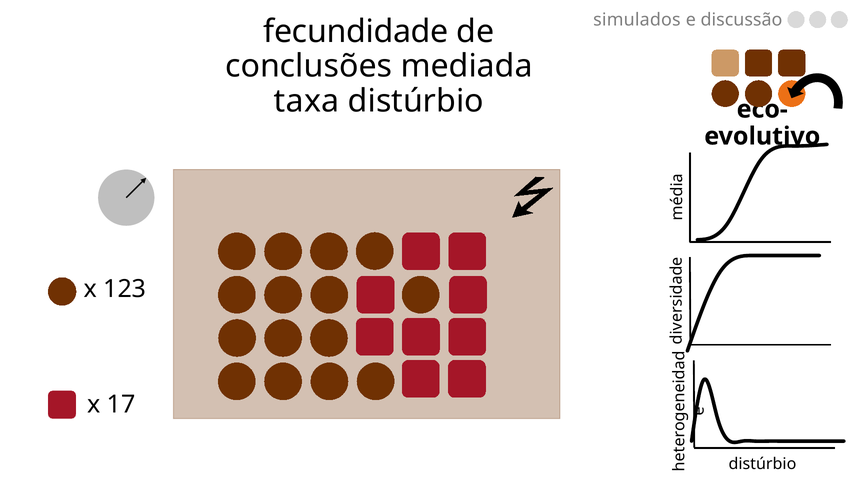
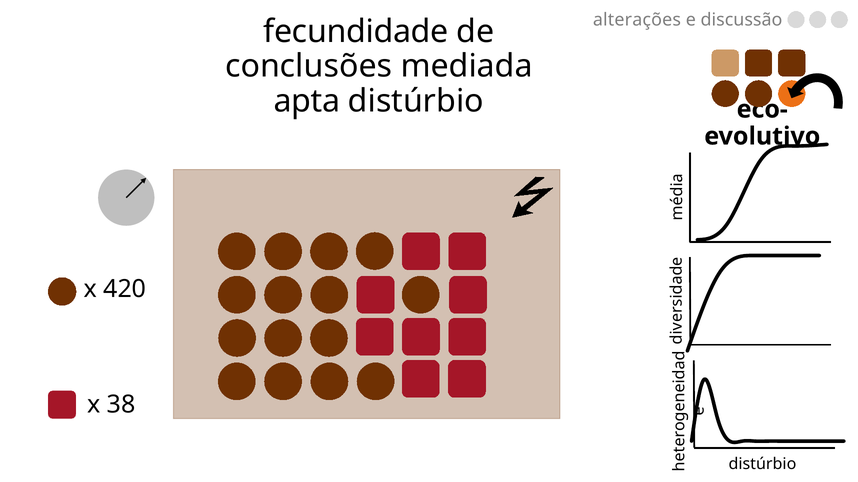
simulados: simulados -> alterações (637, 20)
taxa: taxa -> apta (307, 101)
123: 123 -> 420 (125, 290)
17: 17 -> 38 (121, 405)
